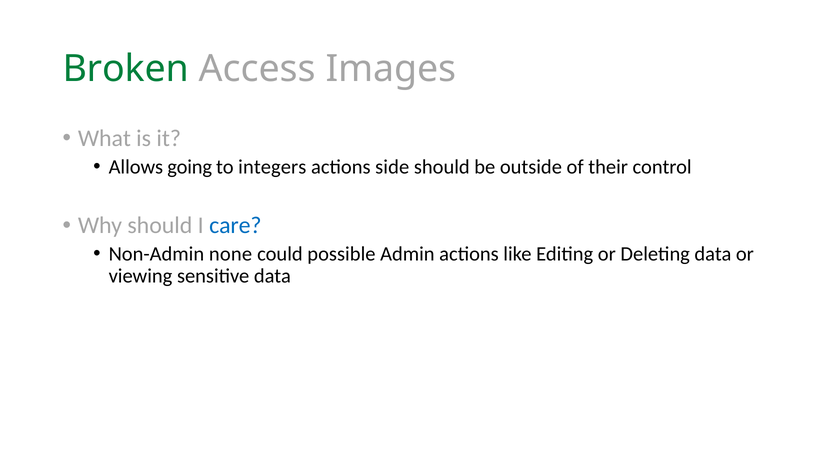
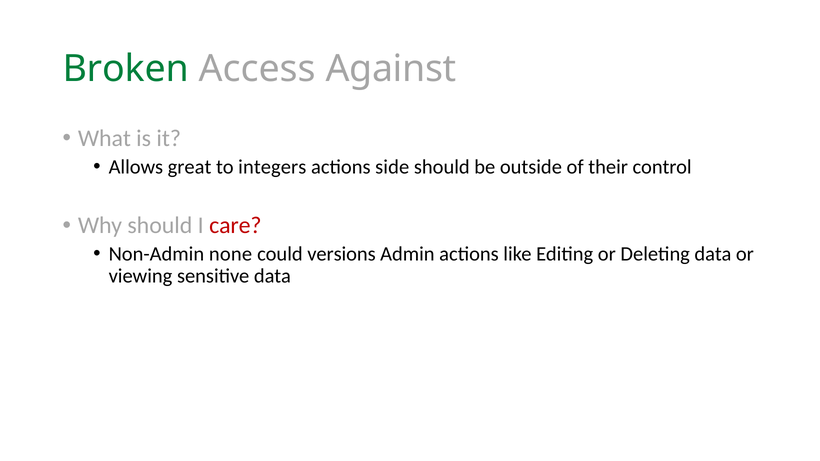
Images: Images -> Against (391, 69)
going: going -> great (190, 167)
care colour: blue -> red (235, 226)
possible: possible -> versions (341, 254)
